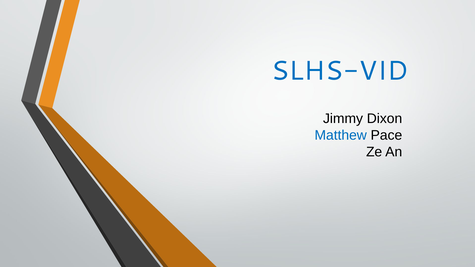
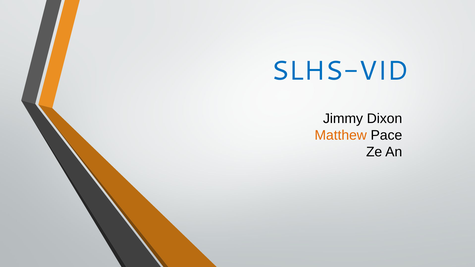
Matthew colour: blue -> orange (341, 135)
